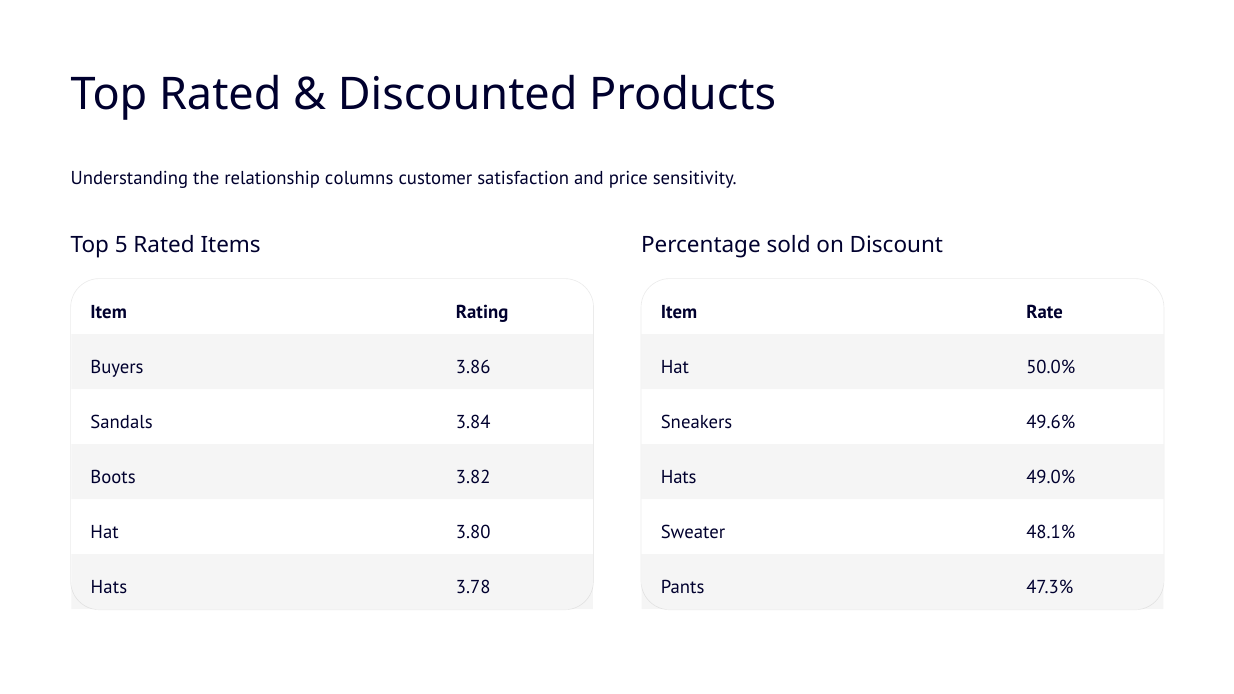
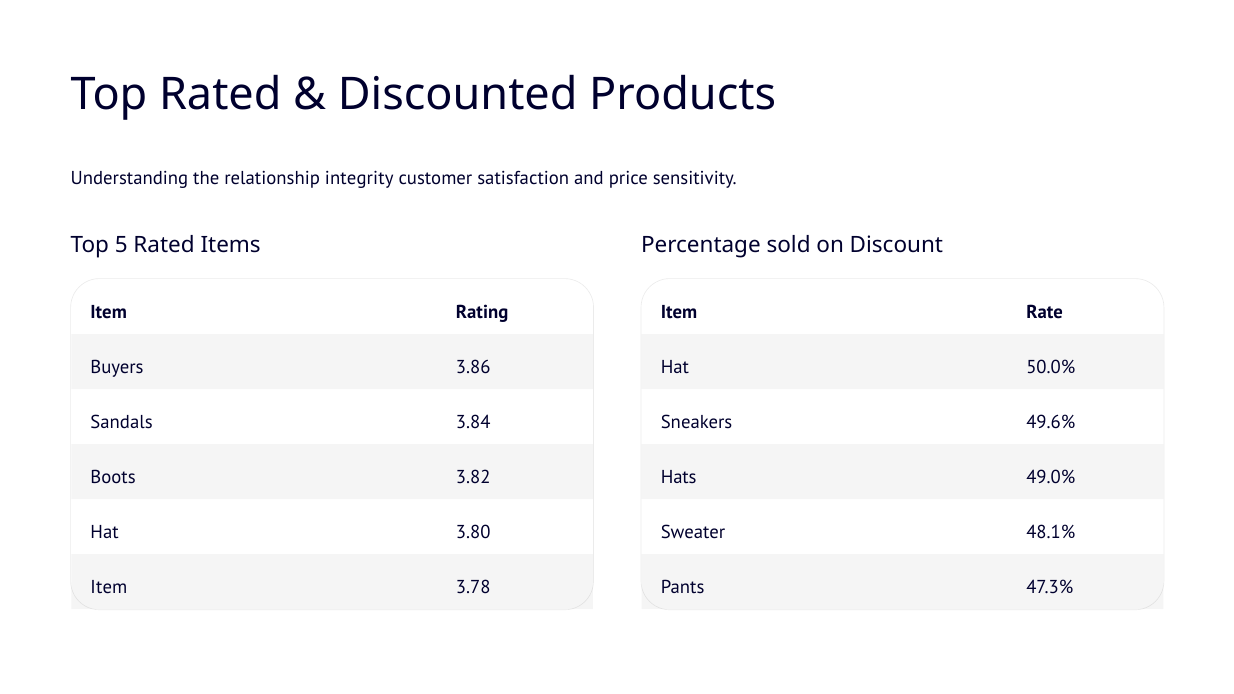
columns: columns -> integrity (359, 178)
Hats: Hats -> Item (109, 587)
